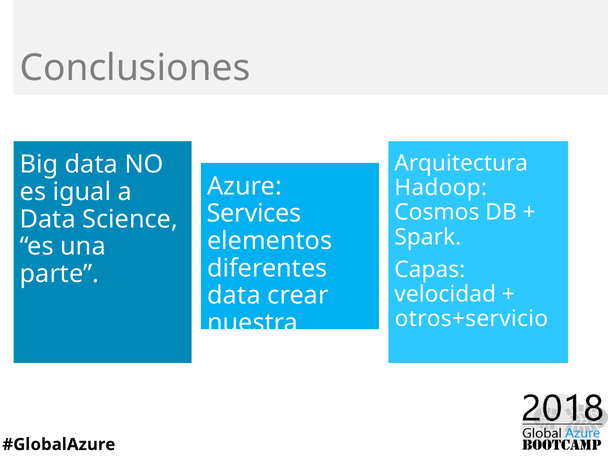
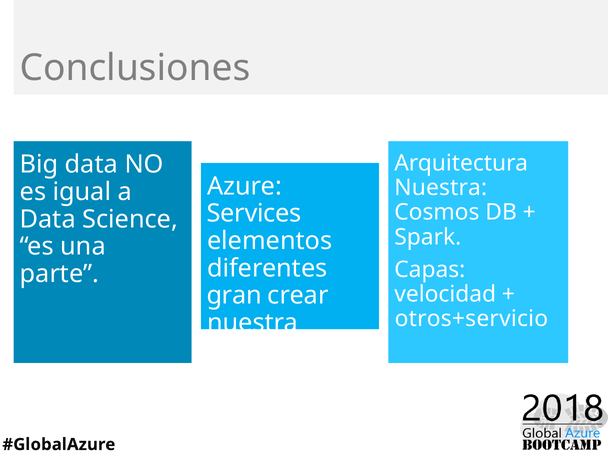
Hadoop: Hadoop -> Nuestra (441, 188)
data: data -> gran (234, 296)
